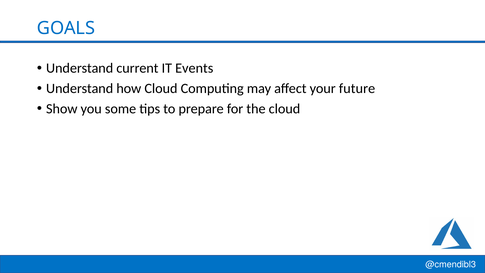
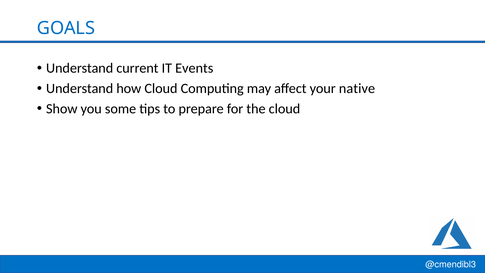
future: future -> native (357, 88)
